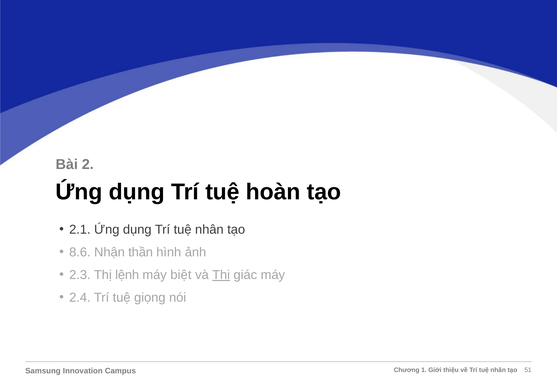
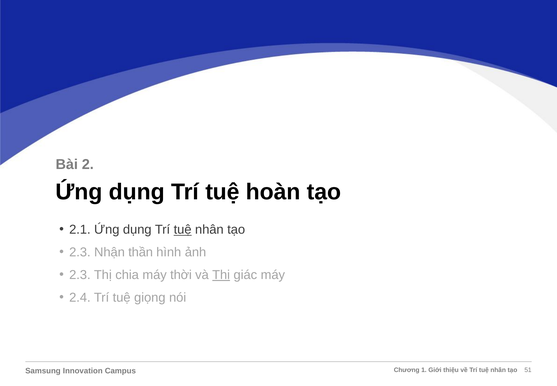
tuệ underline: none -> present (183, 230)
8.6: 8.6 -> 2.3 (80, 252)
lệnh: lệnh -> chia (127, 275)
biệt: biệt -> thời (181, 275)
